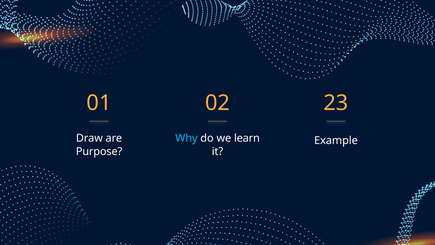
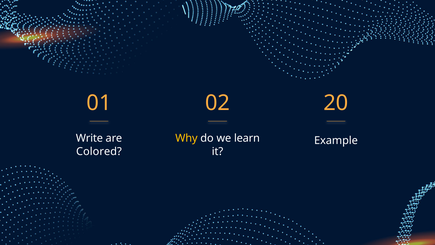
23: 23 -> 20 (336, 103)
Draw: Draw -> Write (89, 138)
Why colour: light blue -> yellow (186, 138)
Purpose: Purpose -> Colored (99, 151)
